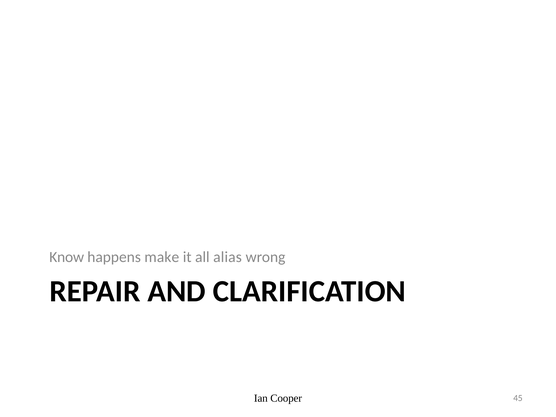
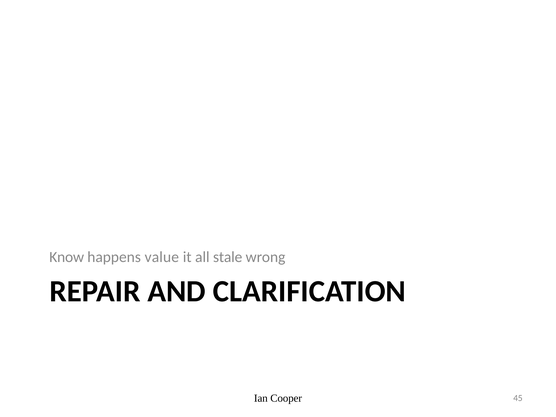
make: make -> value (162, 257)
alias: alias -> stale (228, 257)
